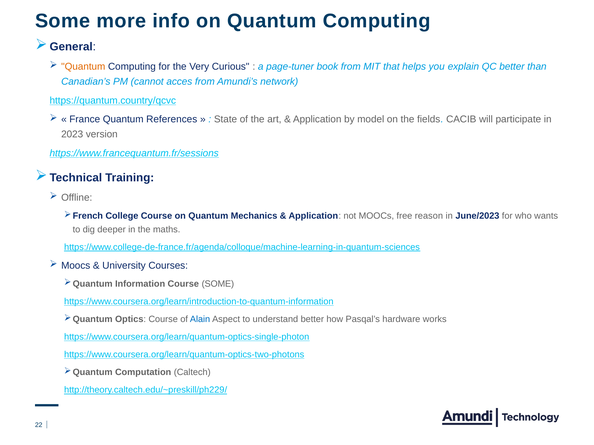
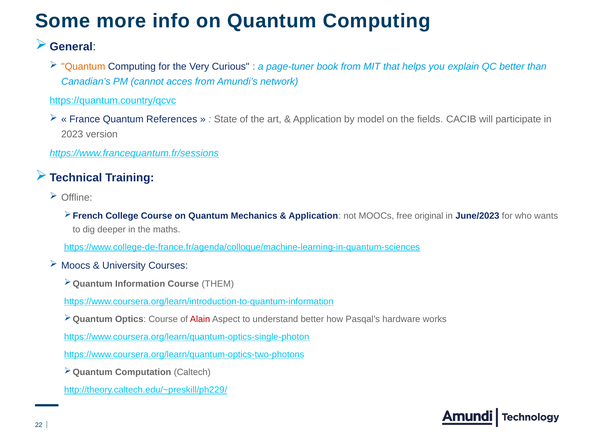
reason: reason -> original (429, 216)
Course SOME: SOME -> THEM (218, 284)
Alain colour: blue -> red (200, 320)
